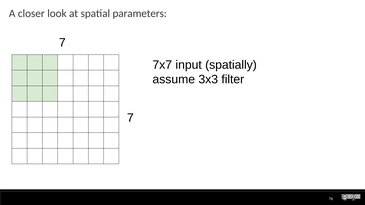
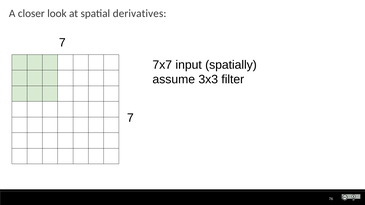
parameters: parameters -> derivatives (140, 13)
